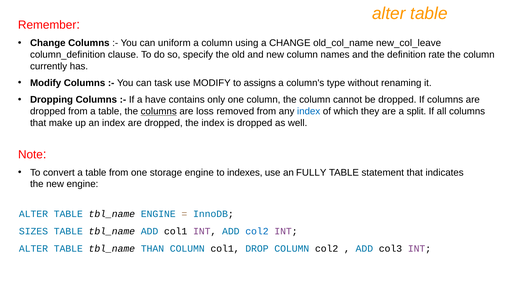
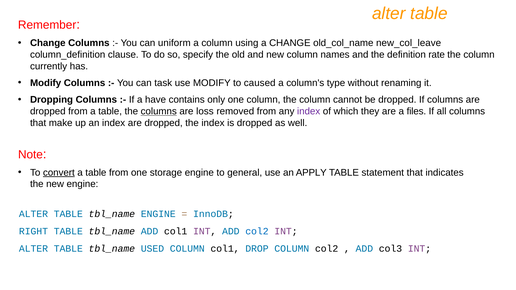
assigns: assigns -> caused (260, 83)
index colour: blue -> purple (309, 111)
split: split -> files (416, 111)
convert underline: none -> present (59, 173)
indexes: indexes -> general (245, 173)
FULLY: FULLY -> APPLY (311, 173)
SIZES: SIZES -> RIGHT (33, 232)
THAN: THAN -> USED (152, 249)
